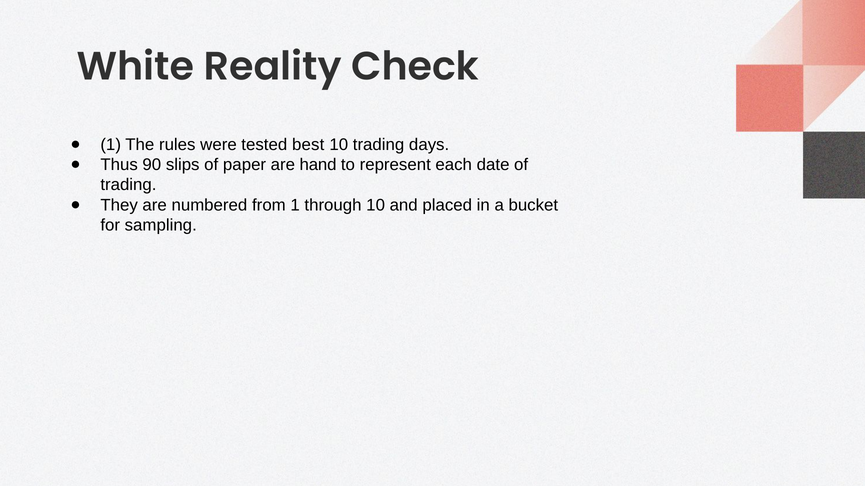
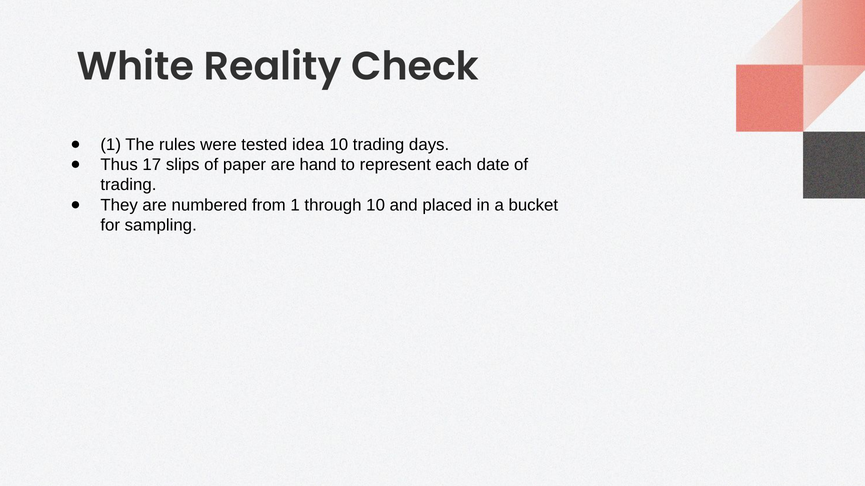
best: best -> idea (308, 145)
90: 90 -> 17 (152, 165)
